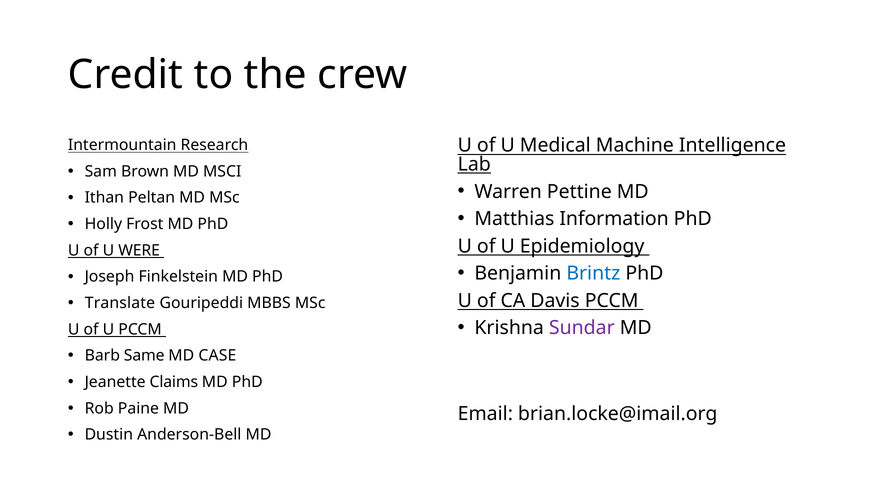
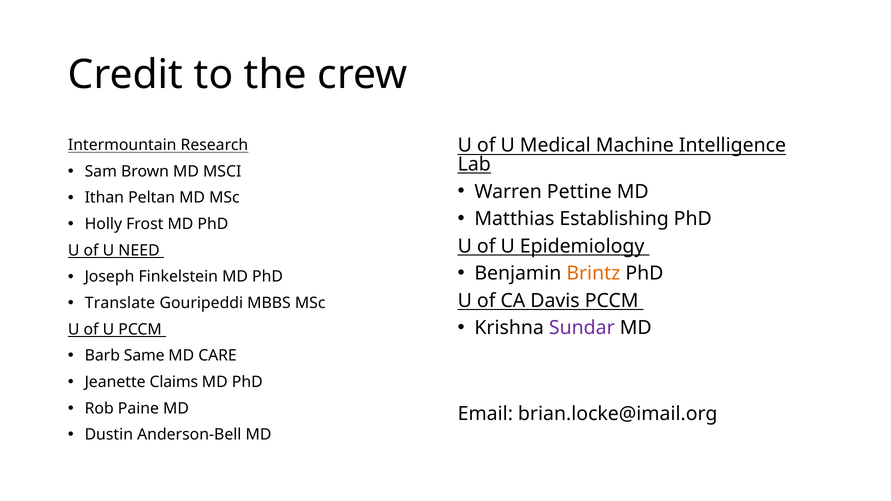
Information: Information -> Establishing (614, 219)
WERE: WERE -> NEED (139, 251)
Brintz colour: blue -> orange (593, 274)
CASE: CASE -> CARE (218, 356)
